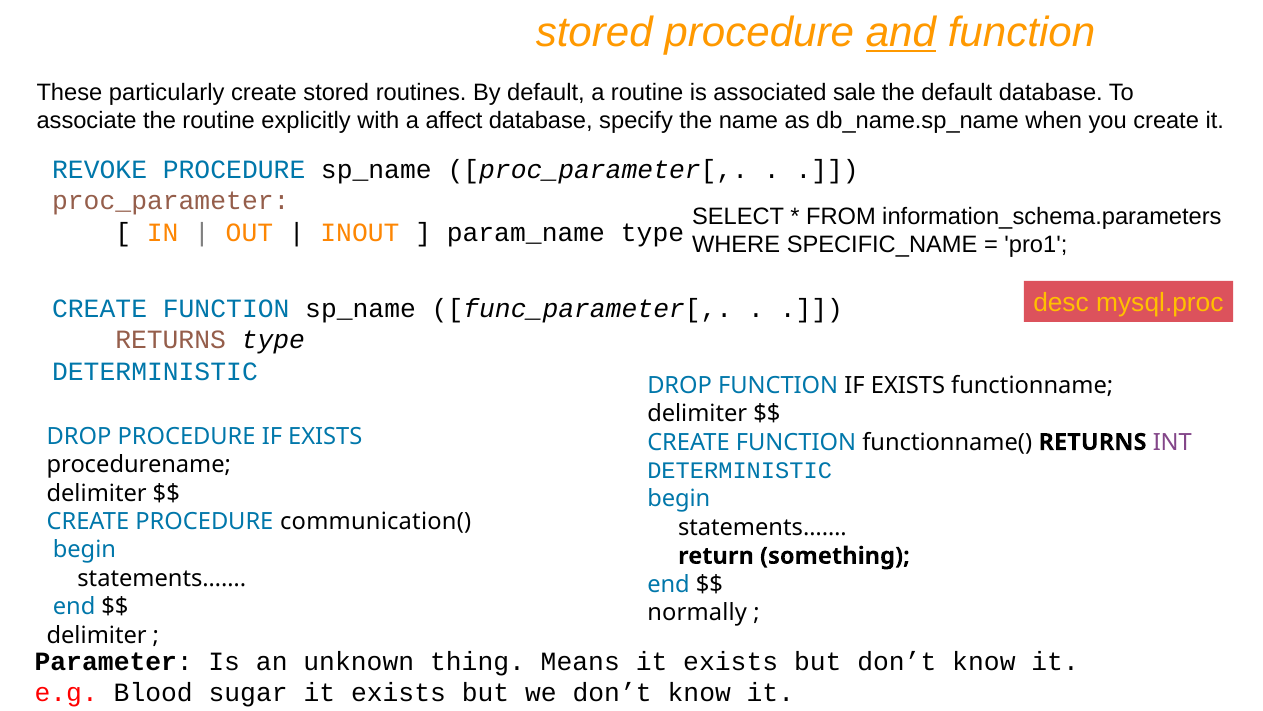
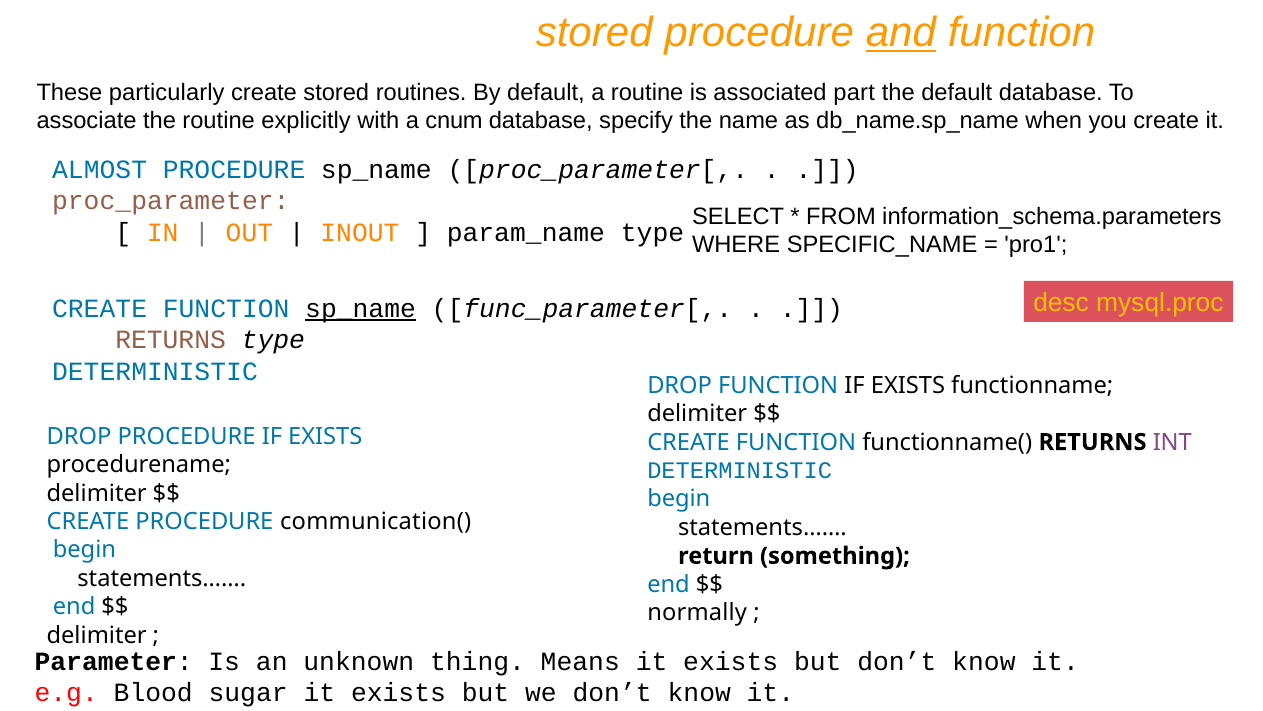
sale: sale -> part (854, 92)
affect: affect -> cnum (454, 121)
REVOKE: REVOKE -> ALMOST (100, 169)
sp_name underline: none -> present (361, 308)
